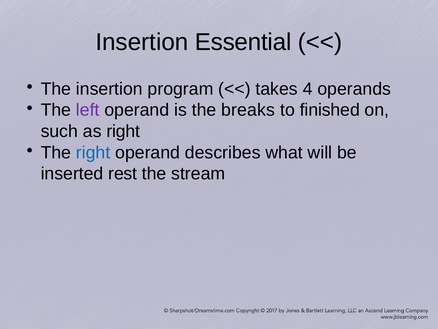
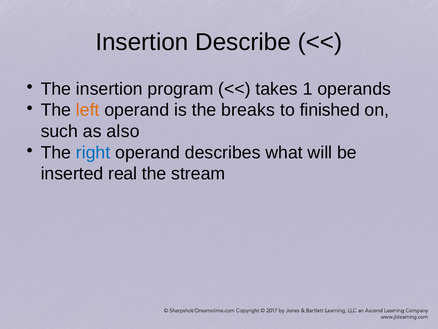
Essential: Essential -> Describe (243, 42)
4: 4 -> 1 (308, 89)
left colour: purple -> orange (88, 110)
as right: right -> also (123, 131)
rest: rest -> real (123, 173)
